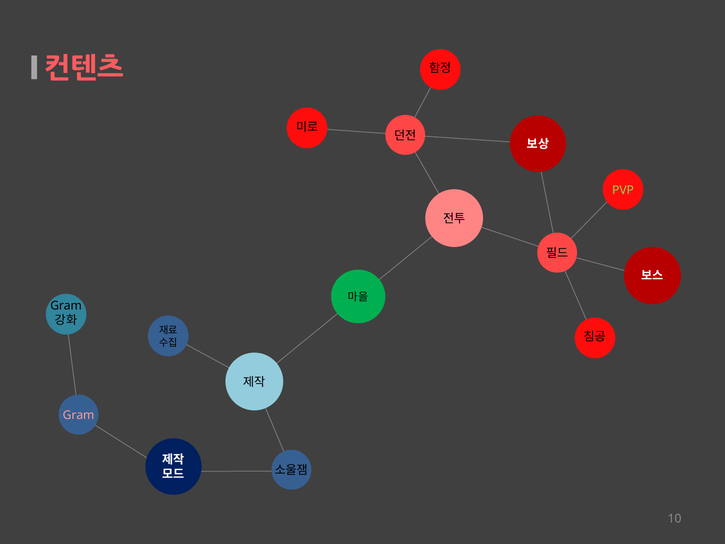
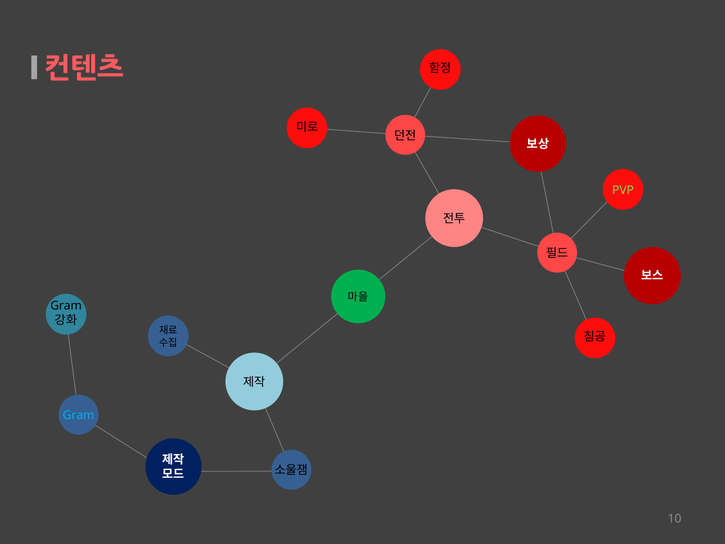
Gram colour: pink -> light blue (79, 415)
